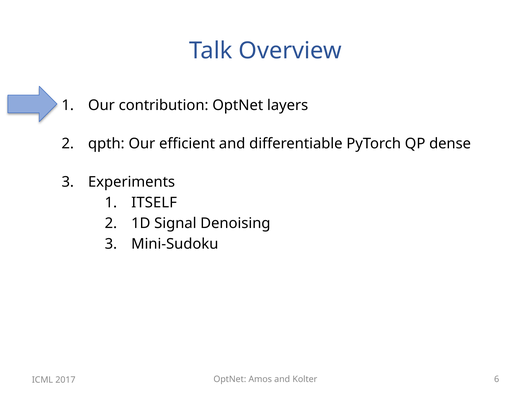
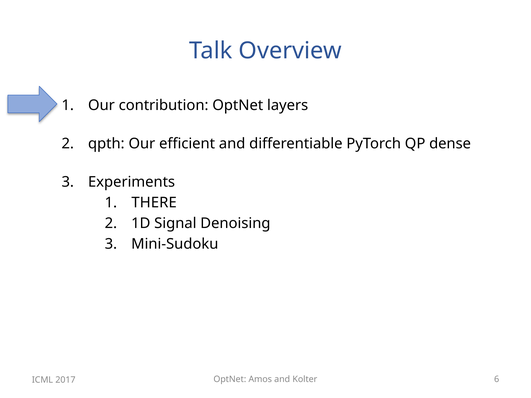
ITSELF: ITSELF -> THERE (154, 203)
